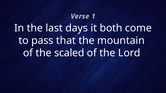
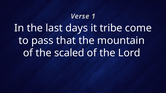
both: both -> tribe (111, 28)
